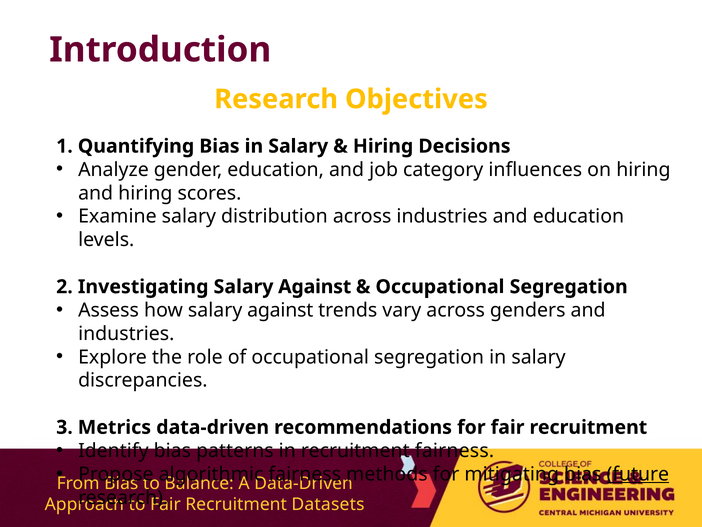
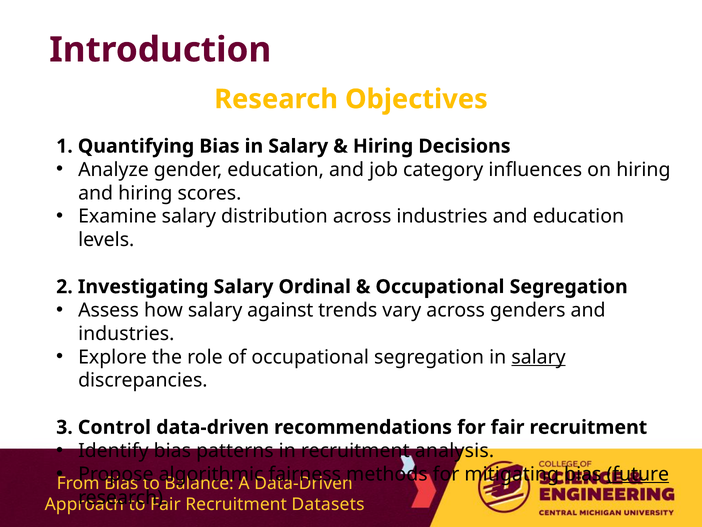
Investigating Salary Against: Against -> Ordinal (315, 287)
salary underline: none -> present (539, 357)
Metrics: Metrics -> Control (114, 427)
recruitment fairness: fairness -> analysis (455, 450)
